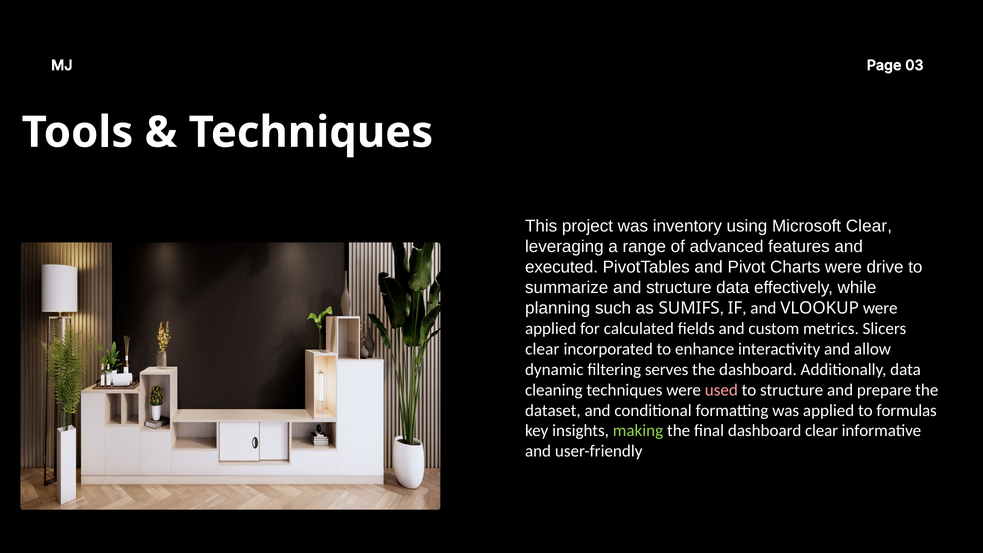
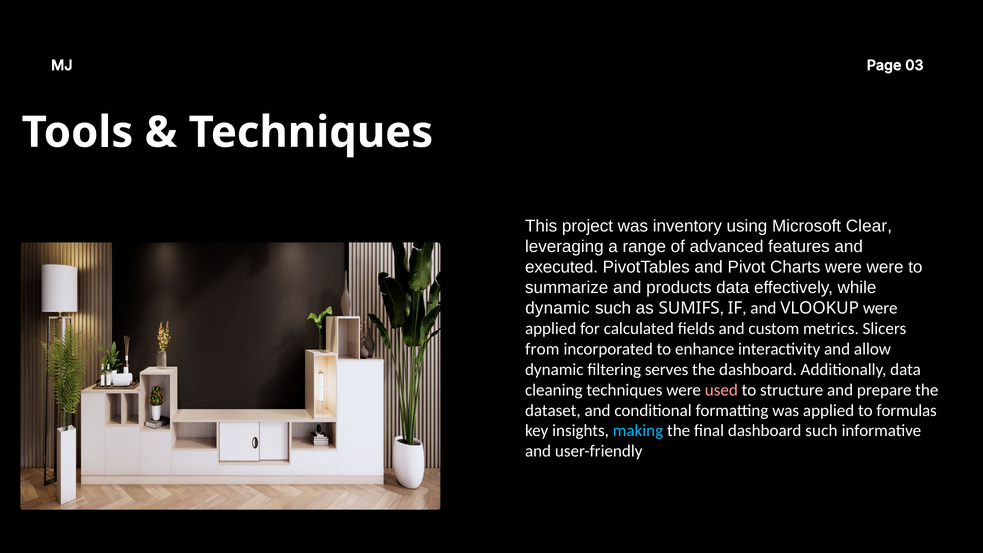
were drive: drive -> were (885, 267)
and structure: structure -> products (679, 288)
planning: planning -> dynamic (558, 308)
clear: clear -> from (542, 349)
making colour: light green -> light blue (638, 431)
dashboard clear: clear -> such (821, 431)
